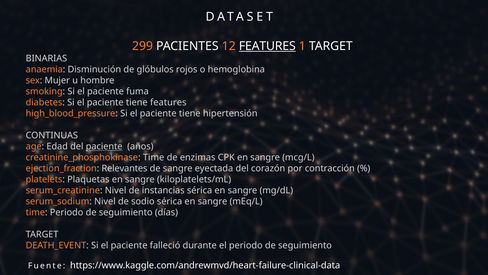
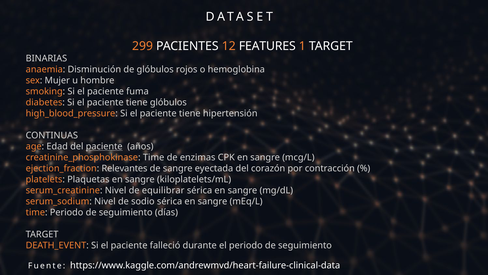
FEATURES underline: present -> none (267, 46)
tiene features: features -> glóbulos (168, 102)
instancias: instancias -> equilibrar (163, 190)
